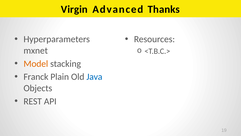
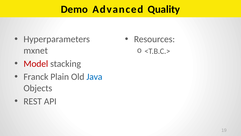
Virgin: Virgin -> Demo (74, 9)
Thanks: Thanks -> Quality (164, 9)
Model colour: orange -> red (36, 64)
